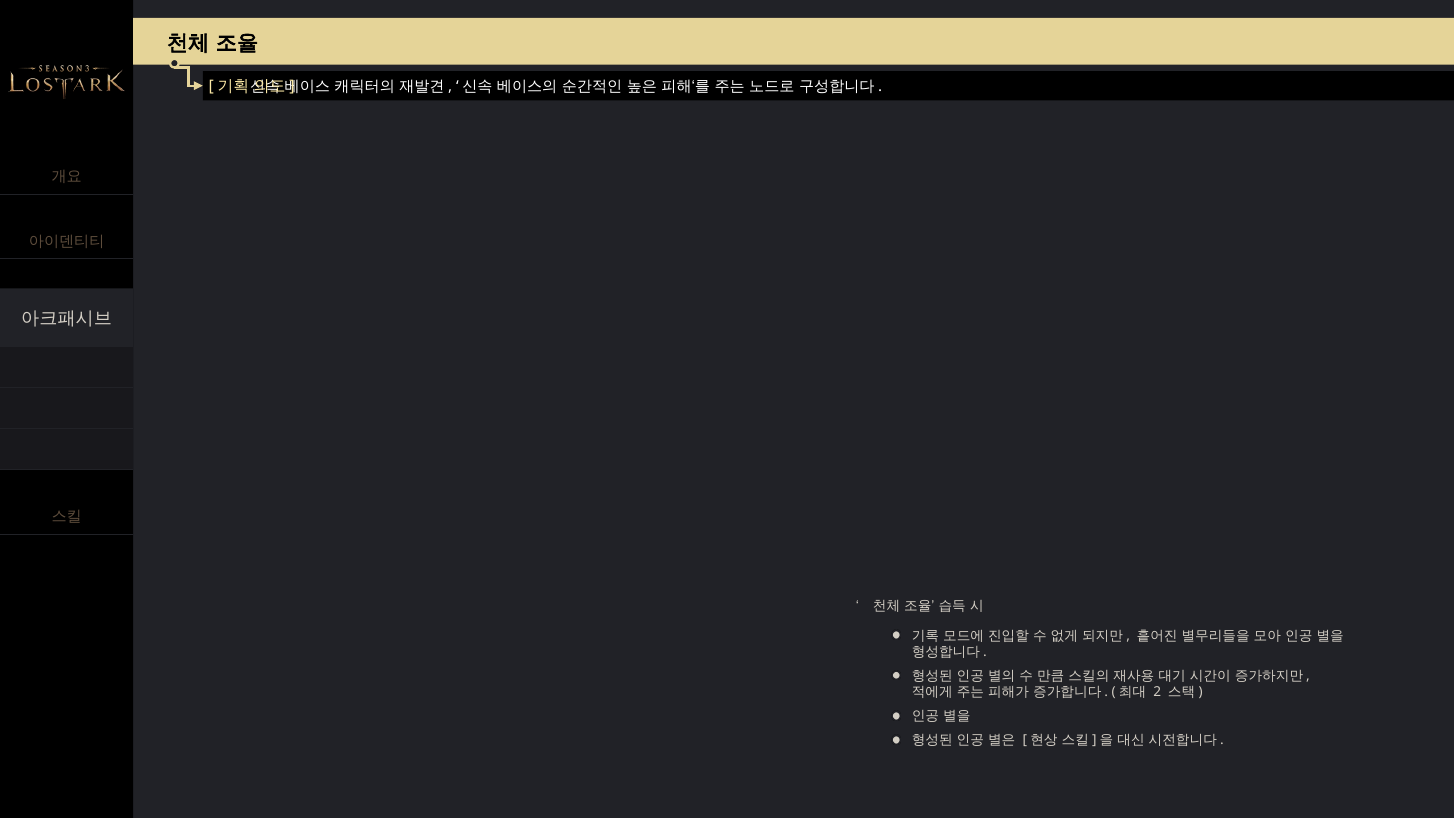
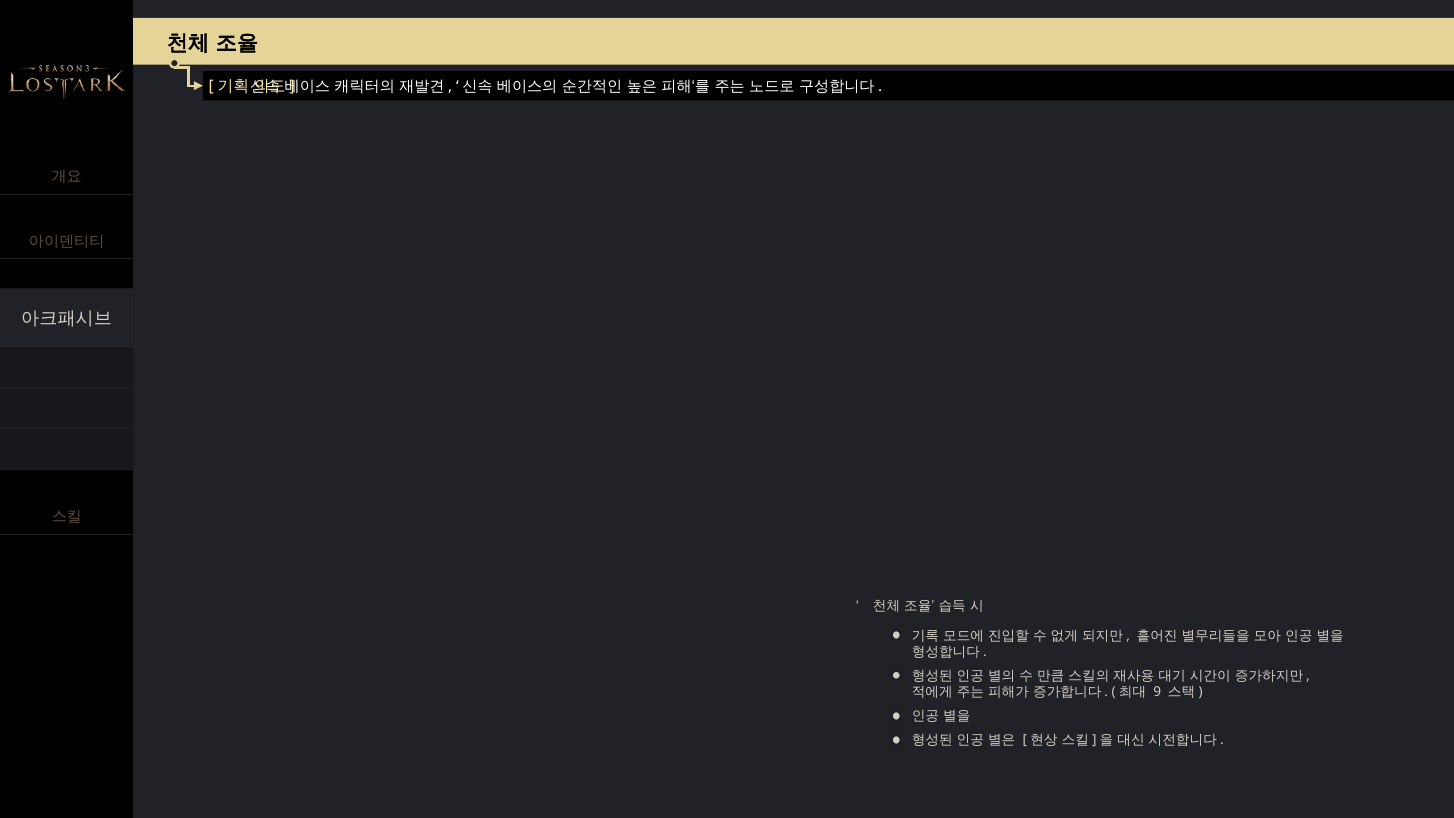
2: 2 -> 9 (1157, 692)
